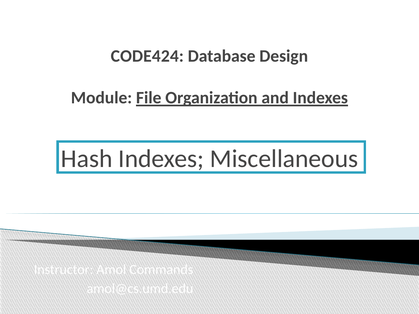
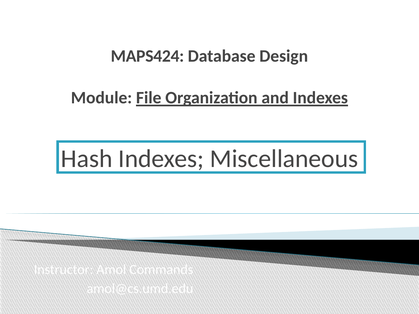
CODE424: CODE424 -> MAPS424 (147, 56)
